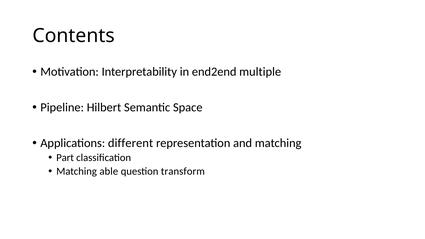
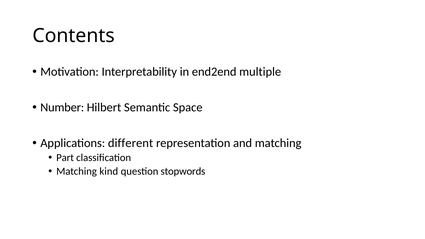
Pipeline: Pipeline -> Number (62, 107)
able: able -> kind (109, 171)
transform: transform -> stopwords (183, 171)
